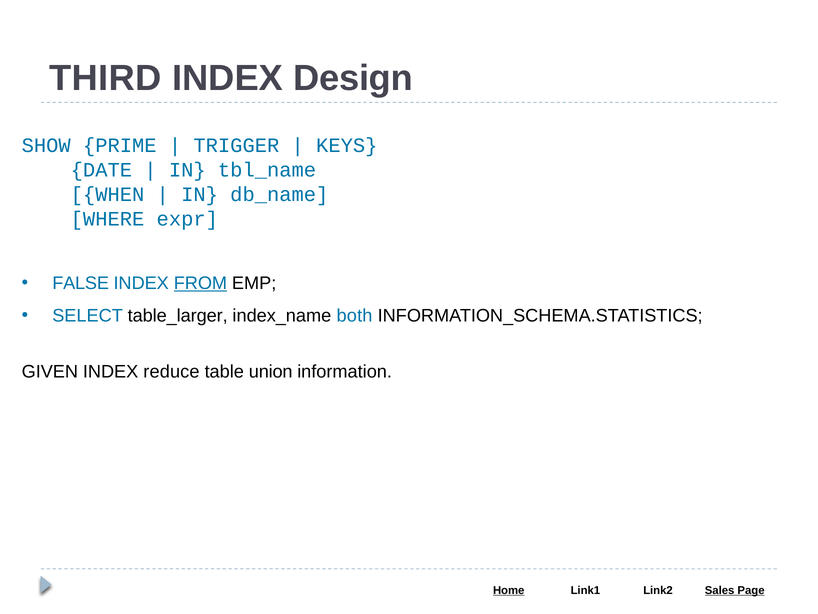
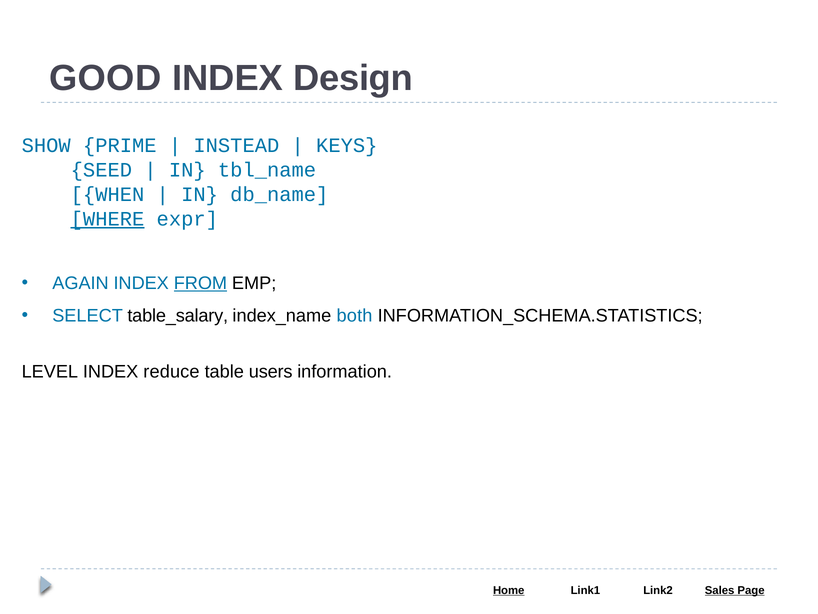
THIRD: THIRD -> GOOD (105, 78)
TRIGGER: TRIGGER -> INSTEAD (236, 145)
DATE: DATE -> SEED (101, 170)
WHERE underline: none -> present (108, 219)
FALSE: FALSE -> AGAIN (81, 283)
table_larger: table_larger -> table_salary (178, 316)
GIVEN: GIVEN -> LEVEL (50, 372)
union: union -> users (271, 372)
